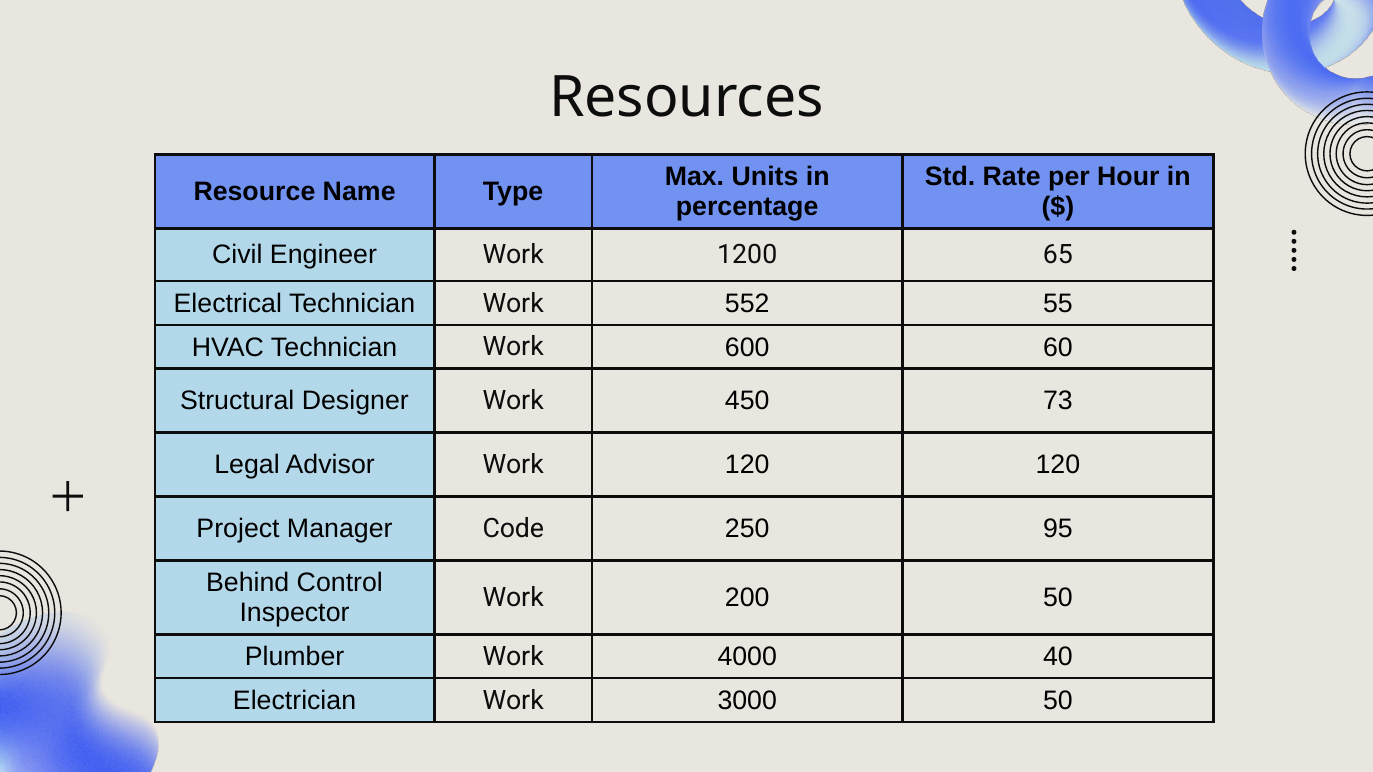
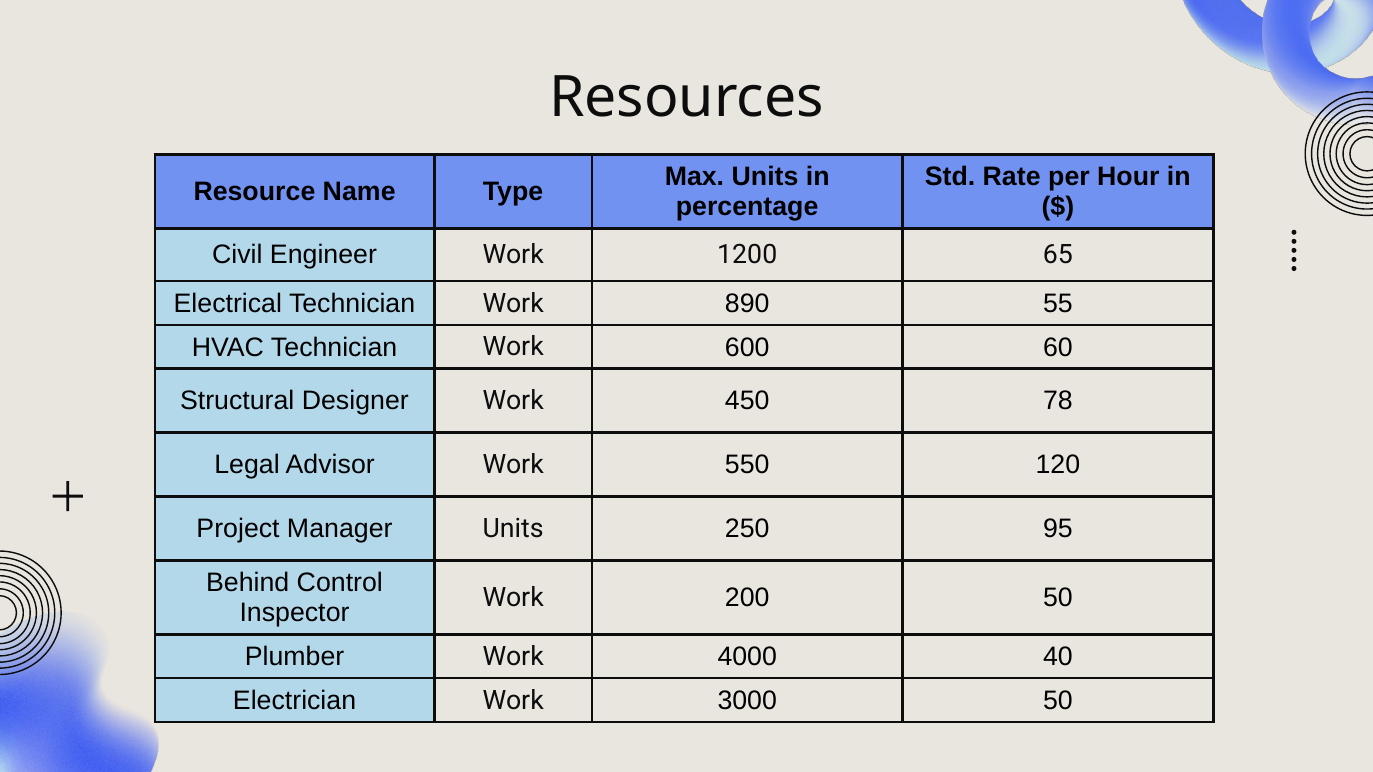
552: 552 -> 890 (747, 304)
73: 73 -> 78 (1058, 401)
Work 120: 120 -> 550 (747, 465)
Manager Code: Code -> Units (513, 529)
